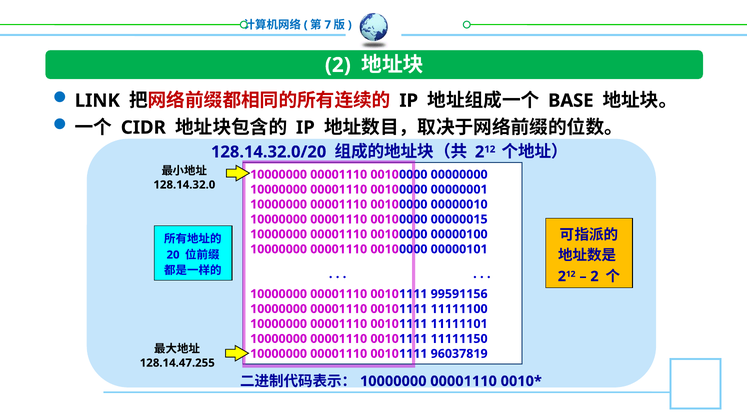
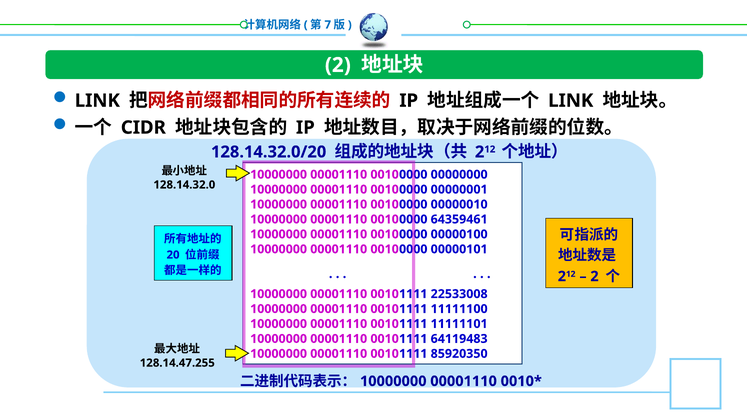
BASE: BASE -> LINK (571, 101)
00000015: 00000015 -> 64359461 (459, 219)
99591156: 99591156 -> 22533008 (459, 294)
11111150: 11111150 -> 64119483 (459, 339)
96037819: 96037819 -> 85920350 (459, 354)
